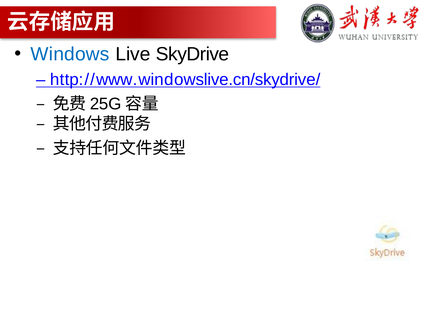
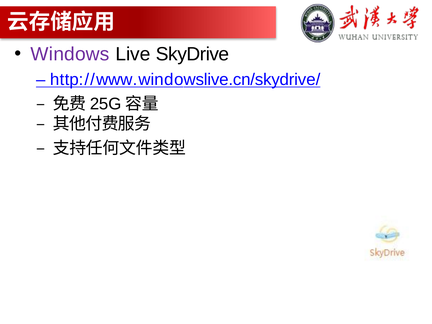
Windows colour: blue -> purple (70, 54)
